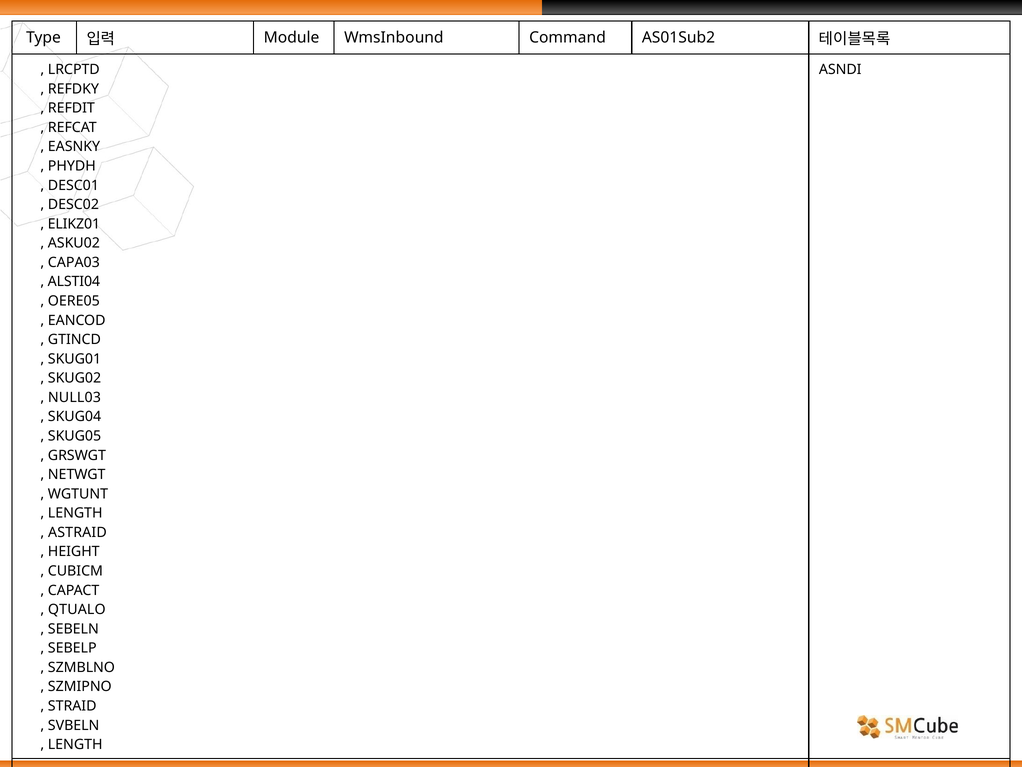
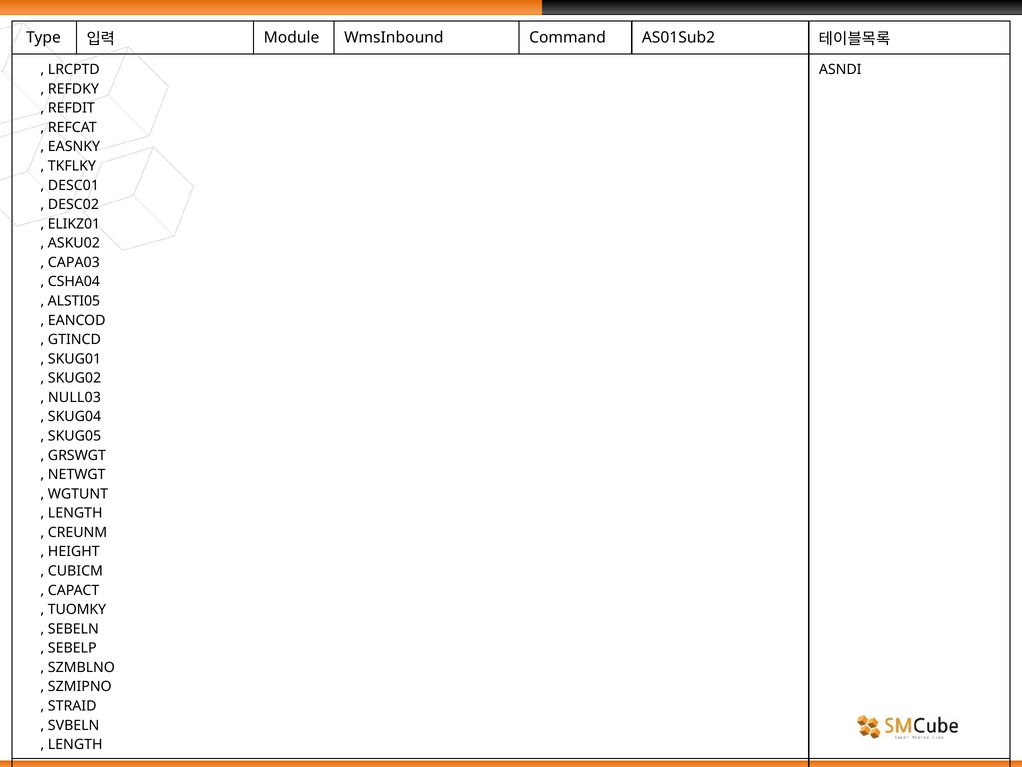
PHYDH: PHYDH -> TKFLKY (72, 166)
ALSTI04: ALSTI04 -> CSHA04 (74, 282)
OERE05: OERE05 -> ALSTI05 (74, 301)
ASTRAID: ASTRAID -> CREUNM (78, 532)
QTUALO: QTUALO -> TUOMKY (77, 609)
